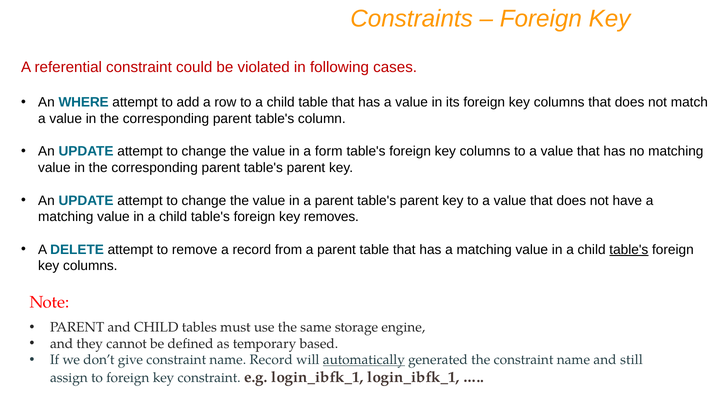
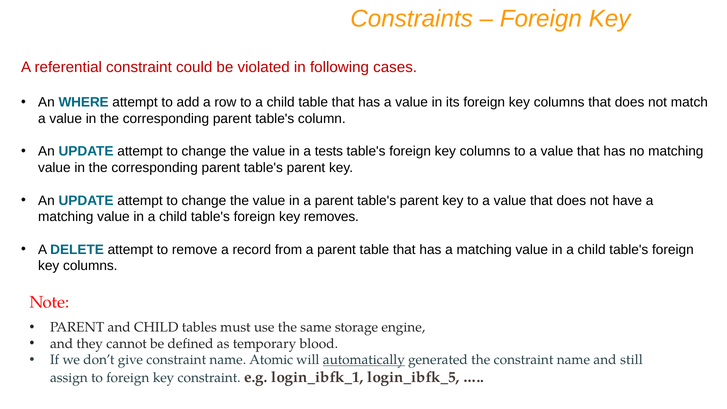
form: form -> tests (329, 151)
table's underline: present -> none (629, 250)
based: based -> blood (319, 344)
name Record: Record -> Atomic (271, 360)
login_ibfk_1 login_ibfk_1: login_ibfk_1 -> login_ibfk_5 (414, 377)
